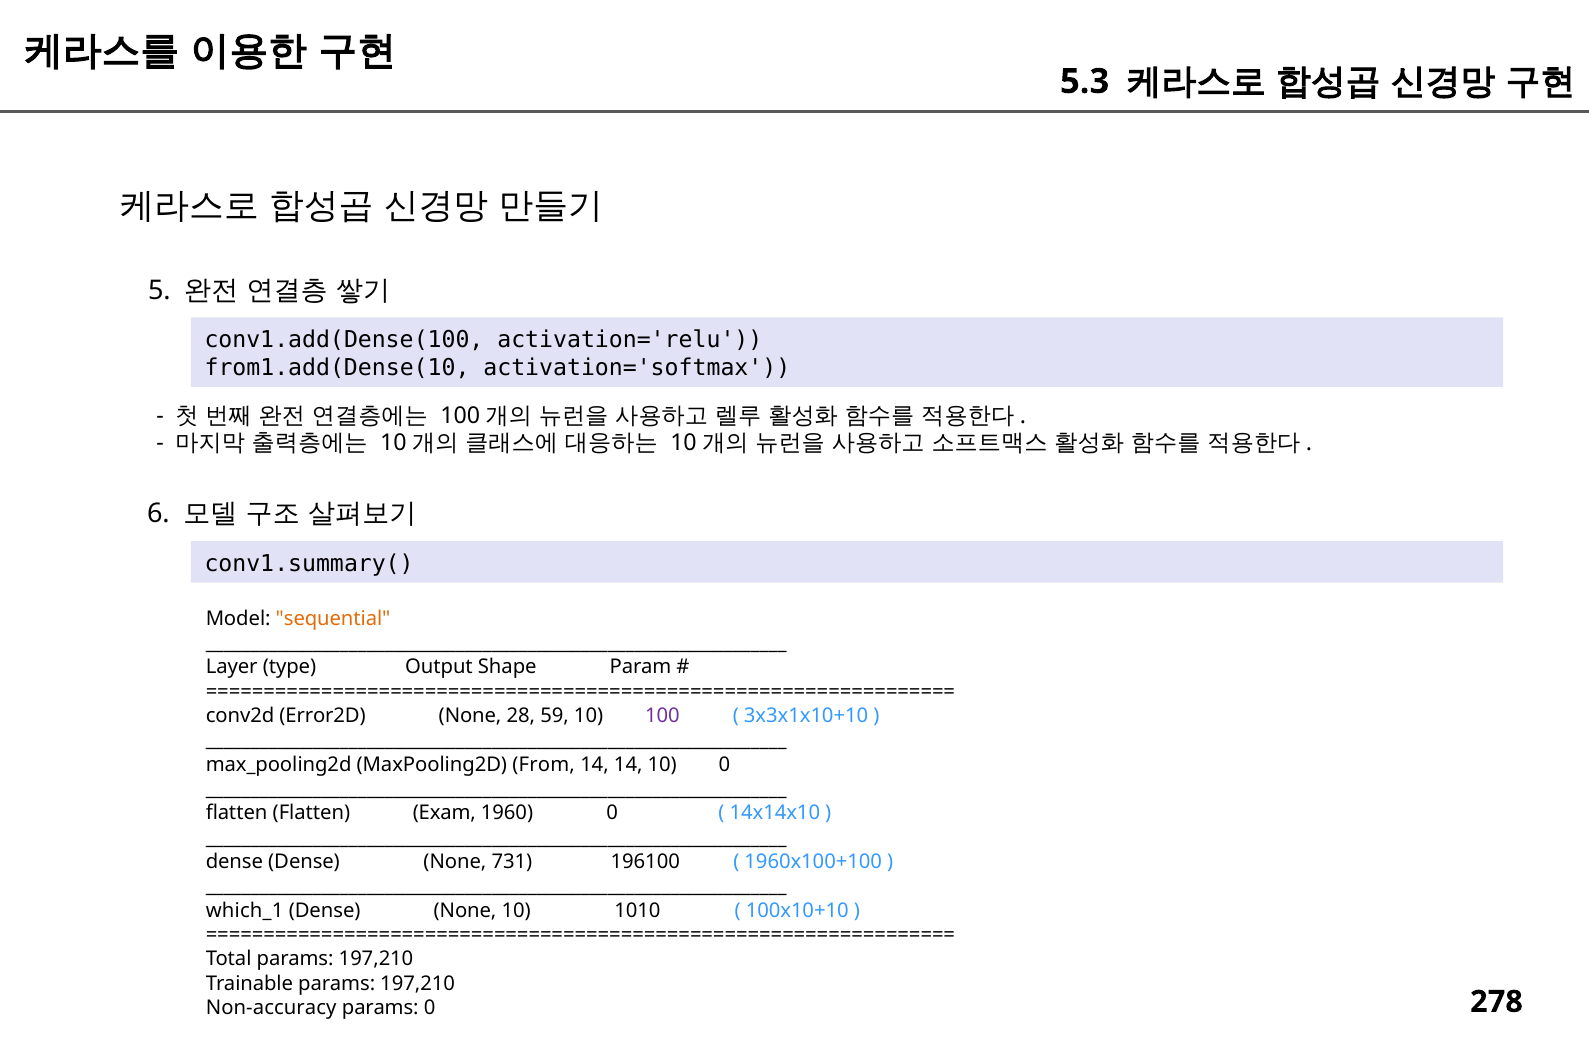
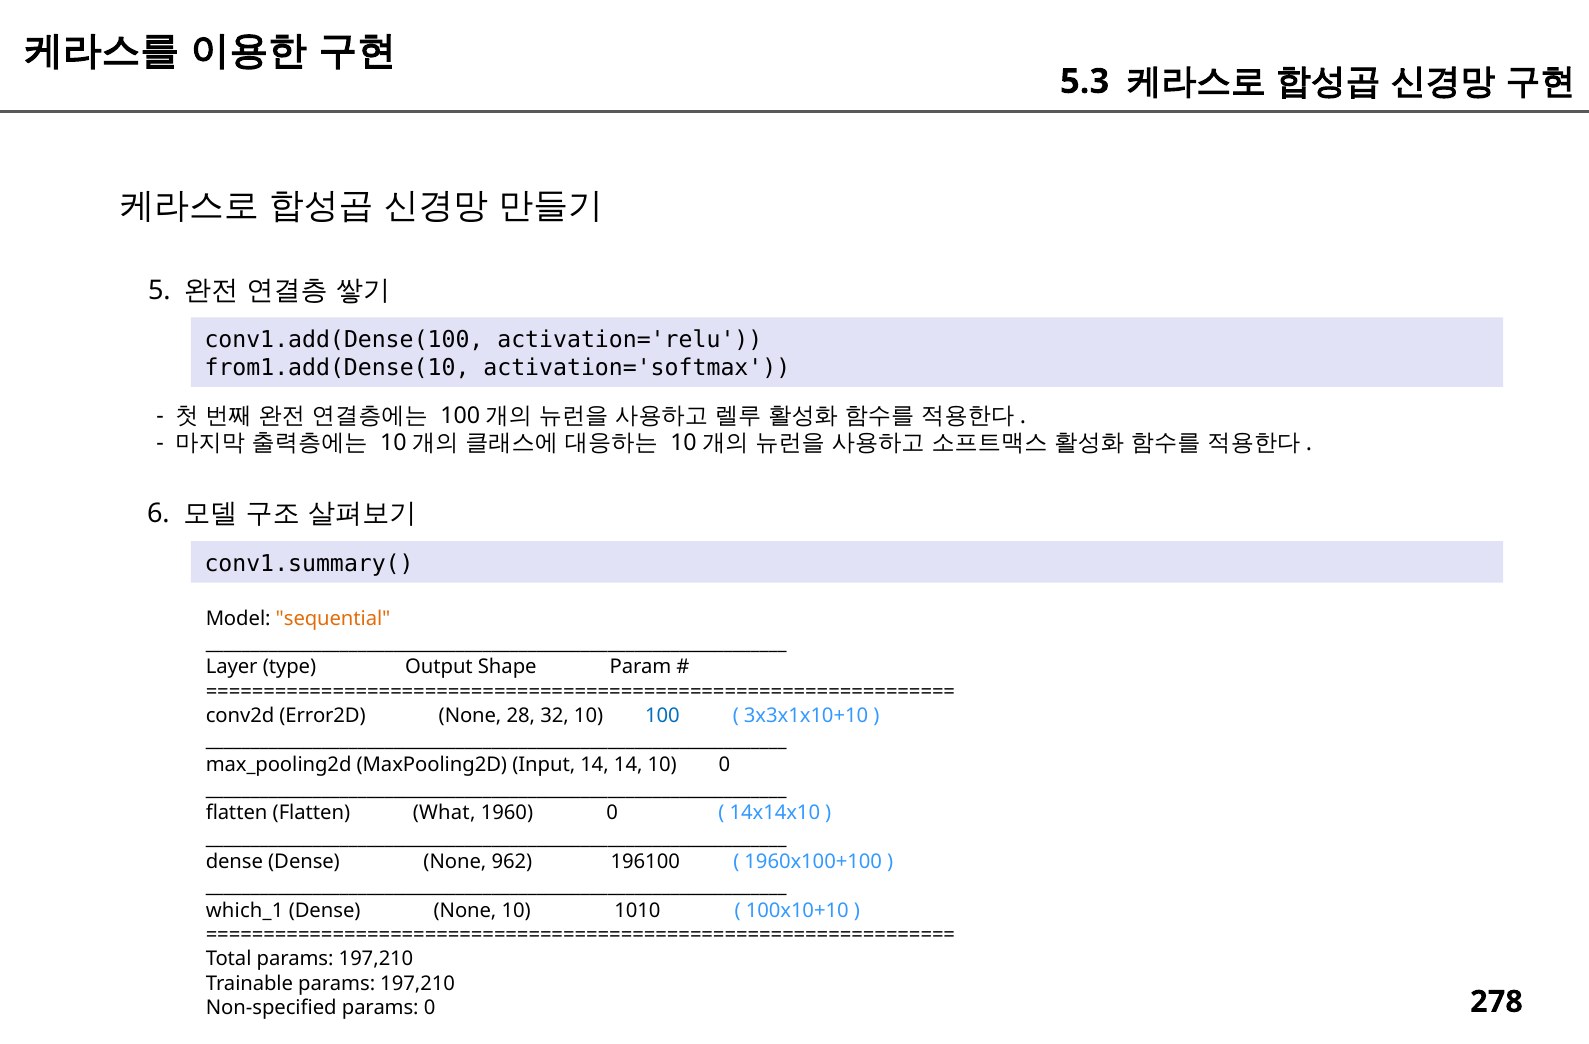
59: 59 -> 32 (555, 716)
100 colour: purple -> blue (662, 716)
From: From -> Input (544, 764)
Exam: Exam -> What (444, 813)
731: 731 -> 962 (512, 861)
Non-accuracy: Non-accuracy -> Non-specified (271, 1007)
